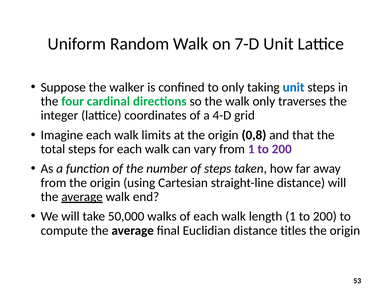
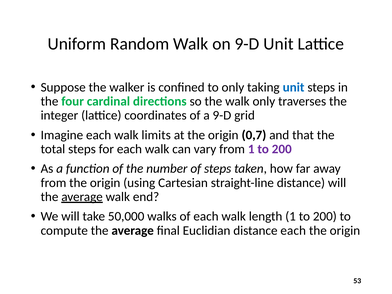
on 7-D: 7-D -> 9-D (247, 44)
a 4-D: 4-D -> 9-D (222, 115)
0,8: 0,8 -> 0,7 (254, 135)
distance titles: titles -> each (293, 231)
